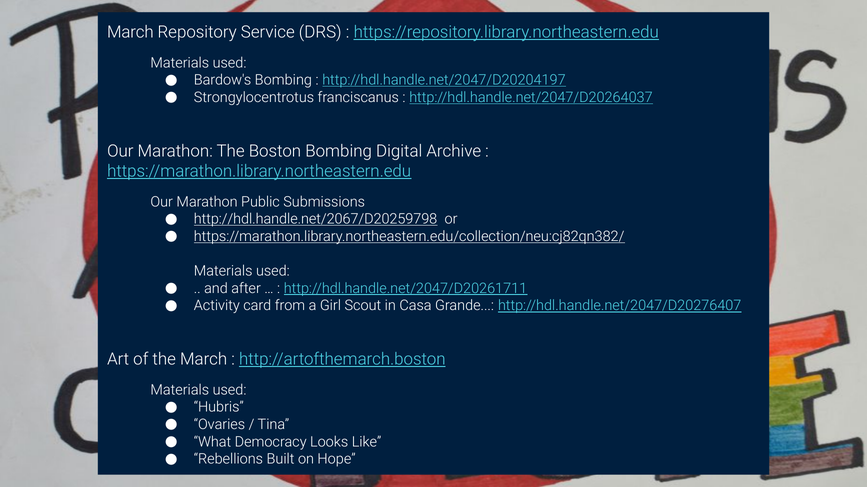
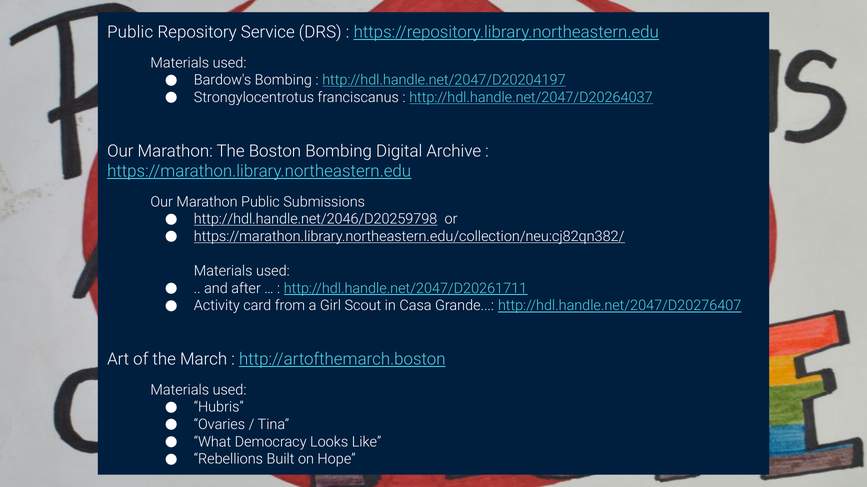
March: March -> Public (130, 32)
http://hdl.handle.net/2067/D20259798: http://hdl.handle.net/2067/D20259798 -> http://hdl.handle.net/2046/D20259798 (316, 219)
